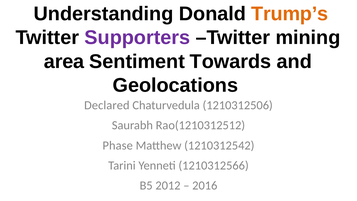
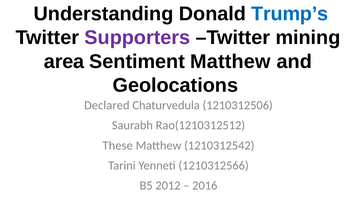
Trump’s colour: orange -> blue (290, 14)
Sentiment Towards: Towards -> Matthew (230, 61)
Phase: Phase -> These (118, 145)
